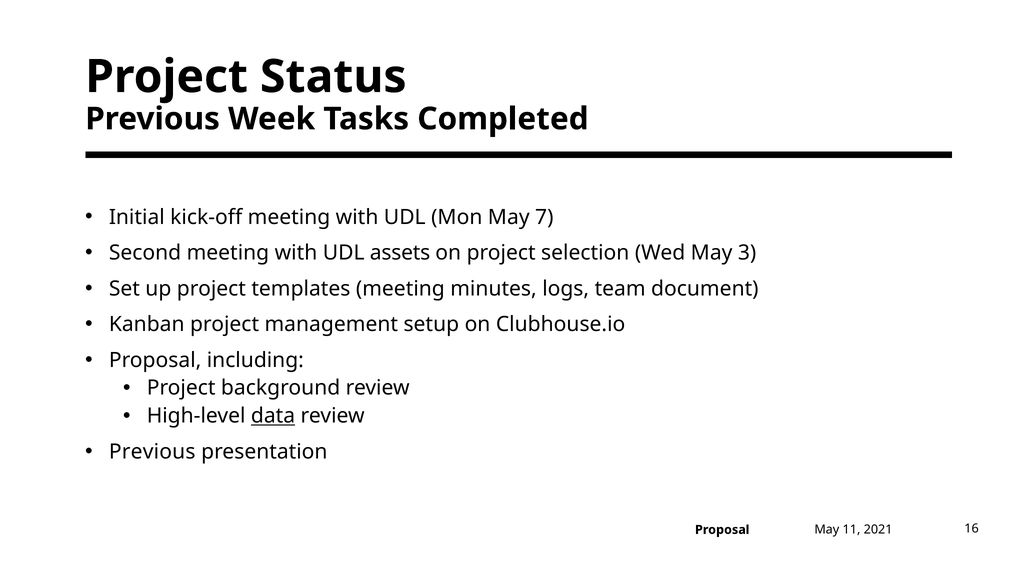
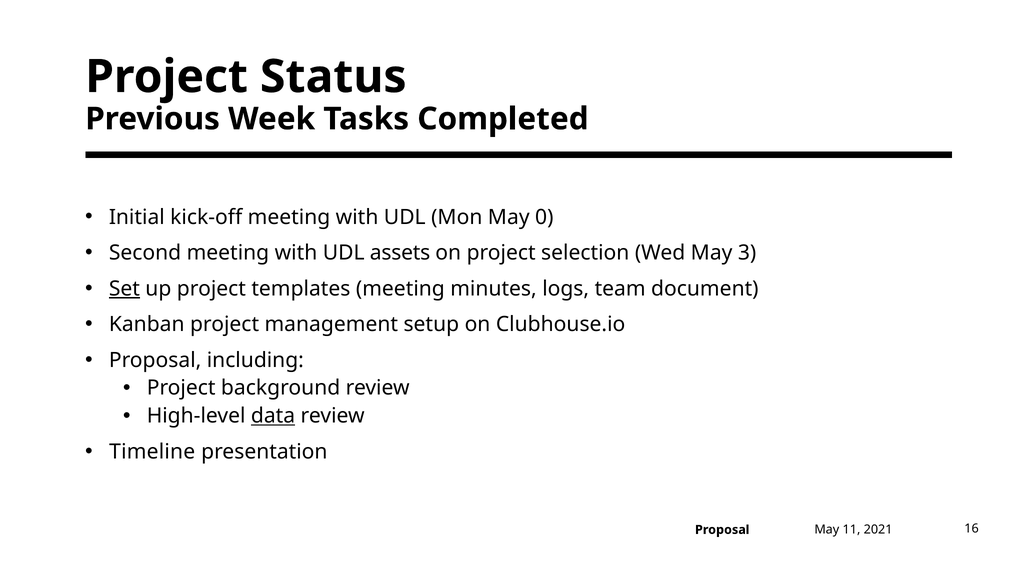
7: 7 -> 0 (544, 217)
Set underline: none -> present (124, 289)
Previous: Previous -> Timeline (152, 452)
